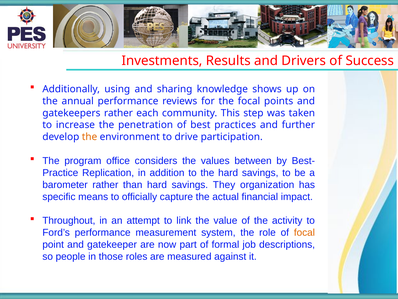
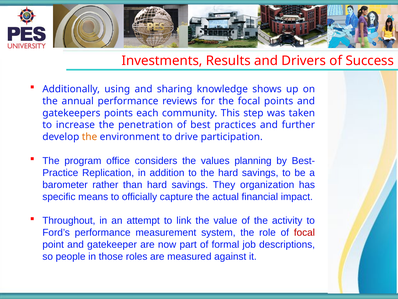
gatekeepers rather: rather -> points (118, 113)
between: between -> planning (253, 161)
focal colour: orange -> red (304, 232)
